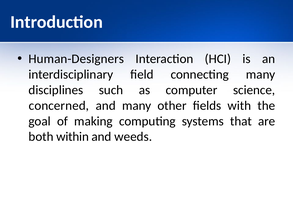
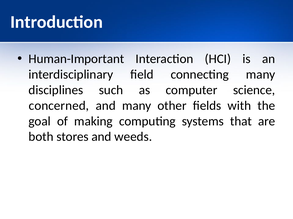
Human-Designers: Human-Designers -> Human-Important (76, 59)
within: within -> stores (73, 137)
